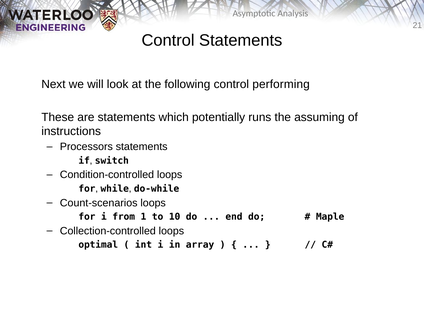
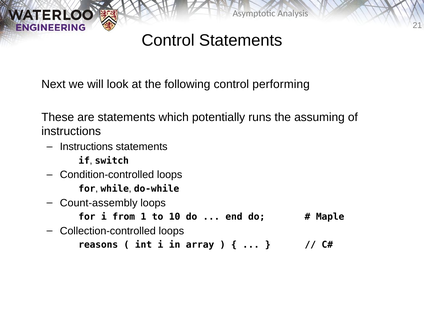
Processors: Processors -> Instructions (86, 147)
Count-scenarios: Count-scenarios -> Count-assembly (99, 203)
optimal: optimal -> reasons (98, 245)
